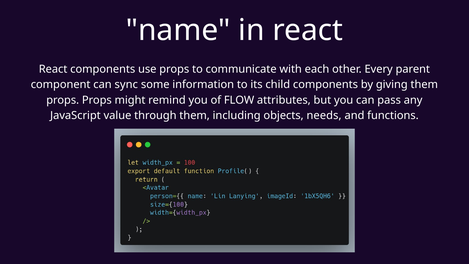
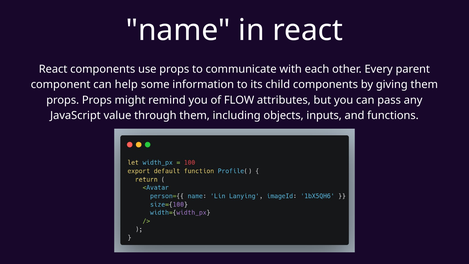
sync: sync -> help (126, 85)
needs: needs -> inputs (324, 116)
